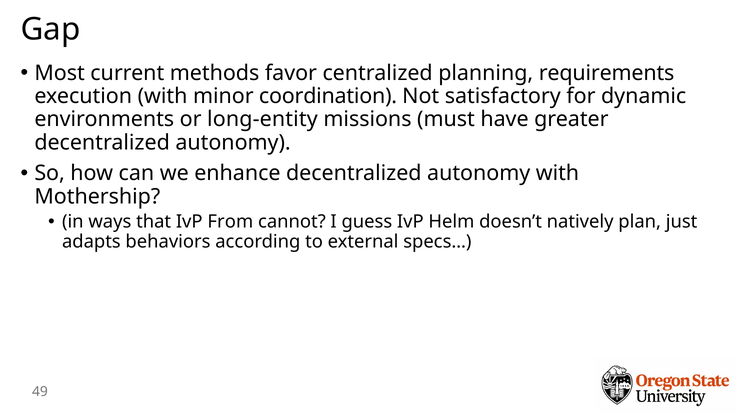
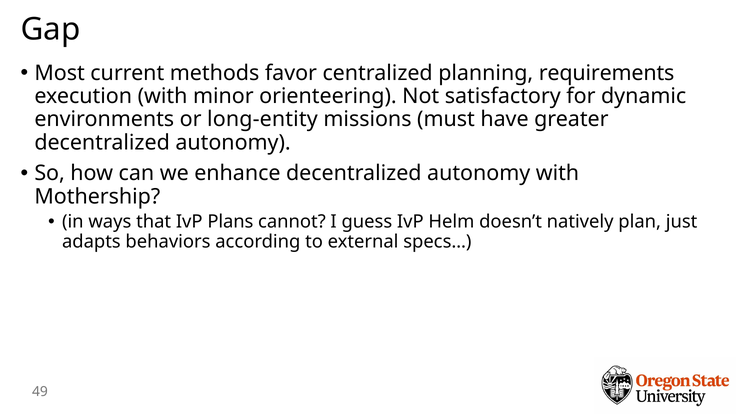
coordination: coordination -> orienteering (328, 96)
From: From -> Plans (230, 222)
